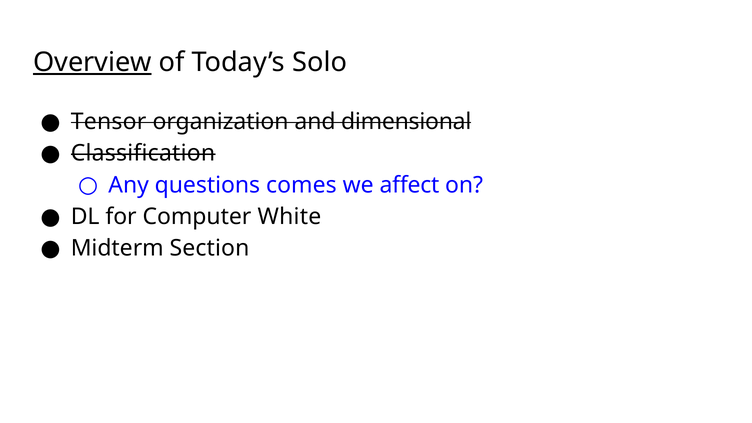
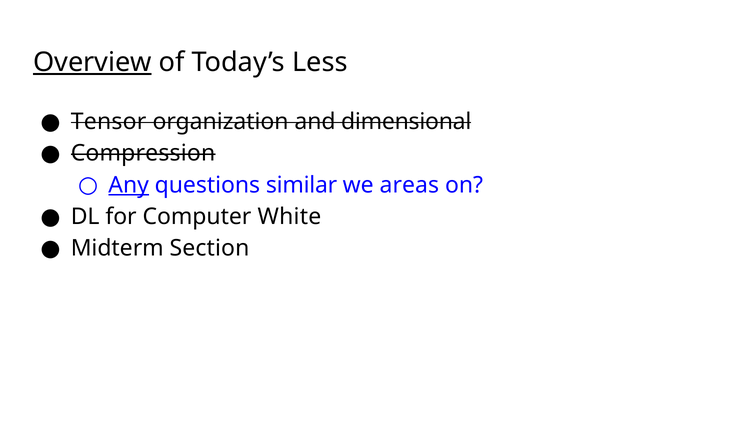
Solo: Solo -> Less (320, 62)
Classification: Classification -> Compression (143, 153)
Any underline: none -> present (129, 185)
comes: comes -> similar (302, 185)
affect: affect -> areas (409, 185)
